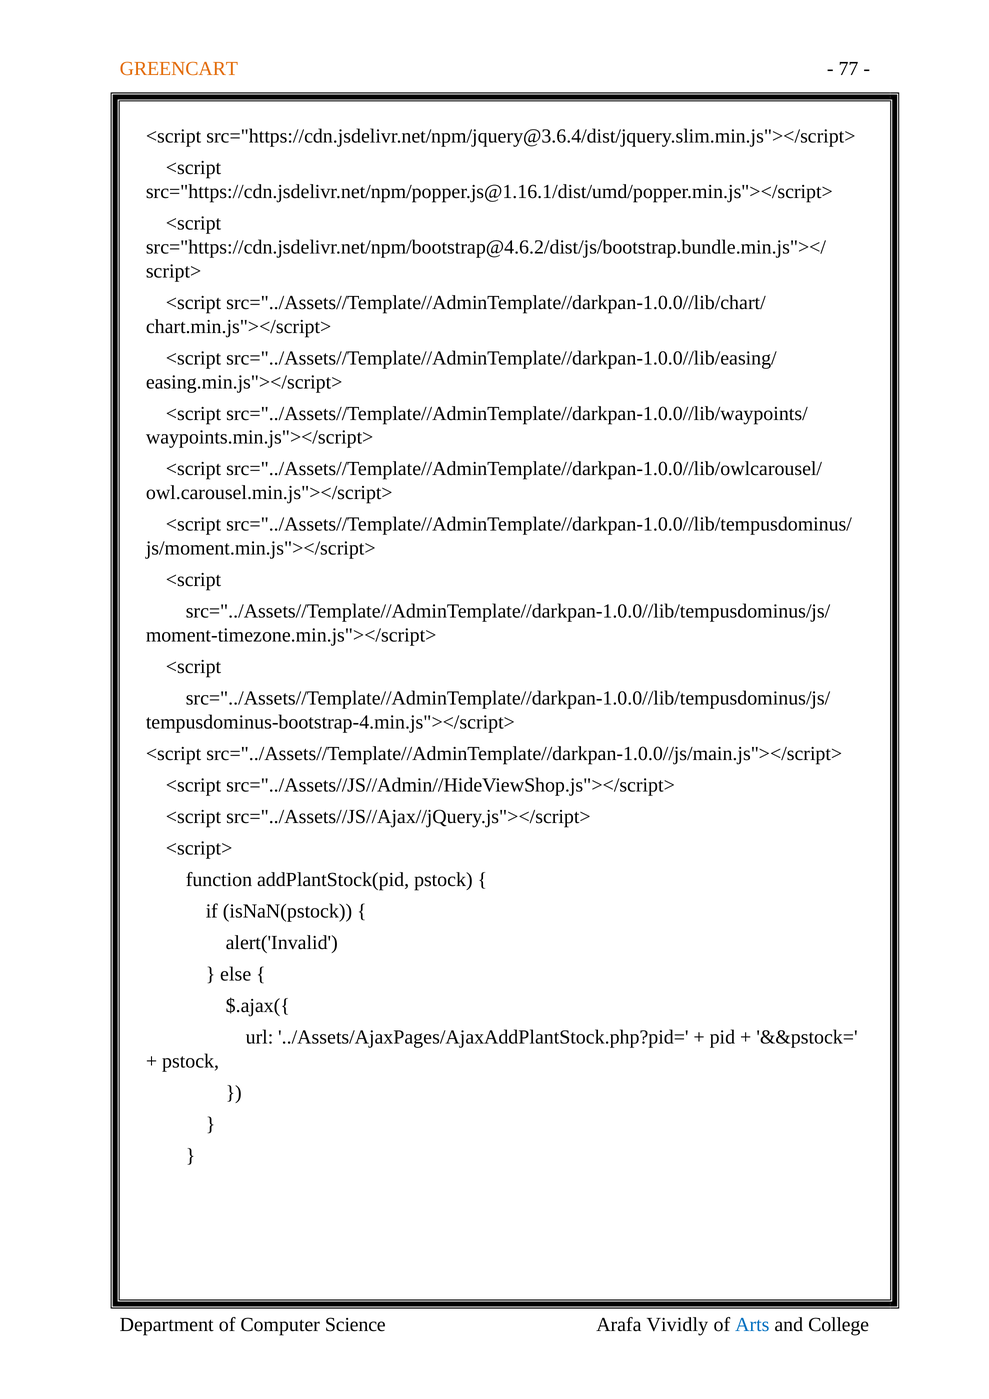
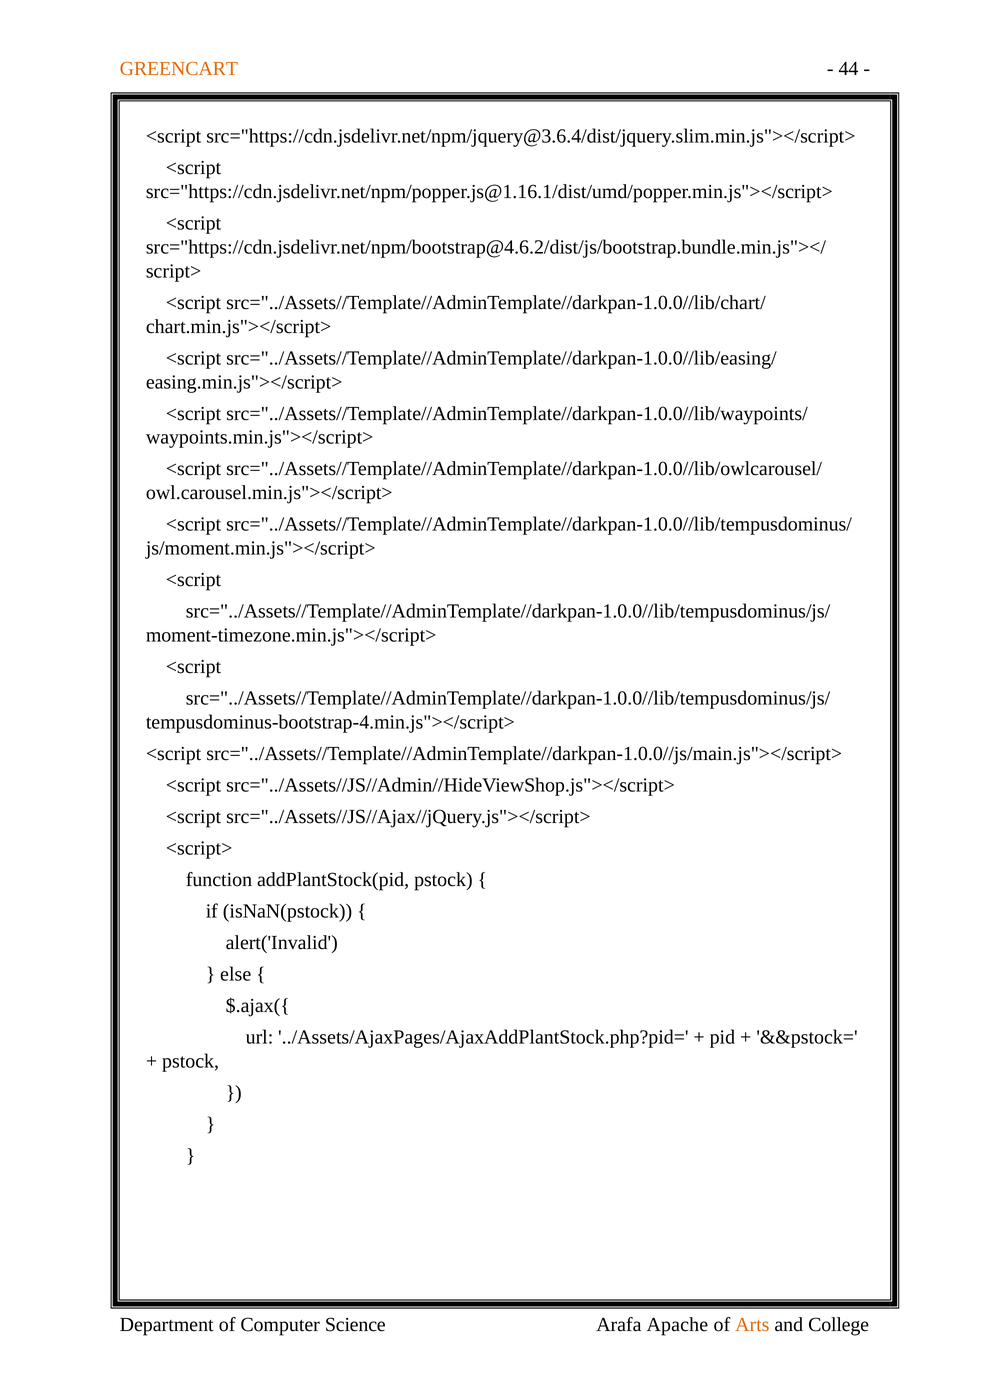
77: 77 -> 44 (848, 69)
Vividly: Vividly -> Apache (677, 1325)
Arts colour: blue -> orange (752, 1325)
